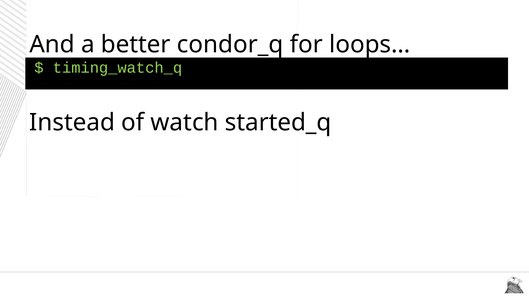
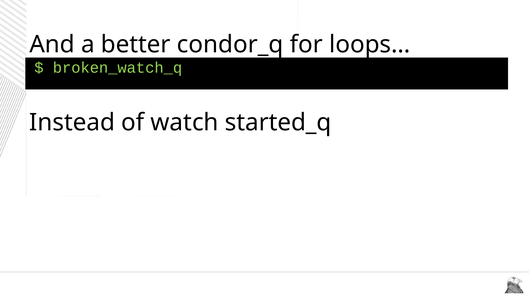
timing_watch_q: timing_watch_q -> broken_watch_q (117, 68)
